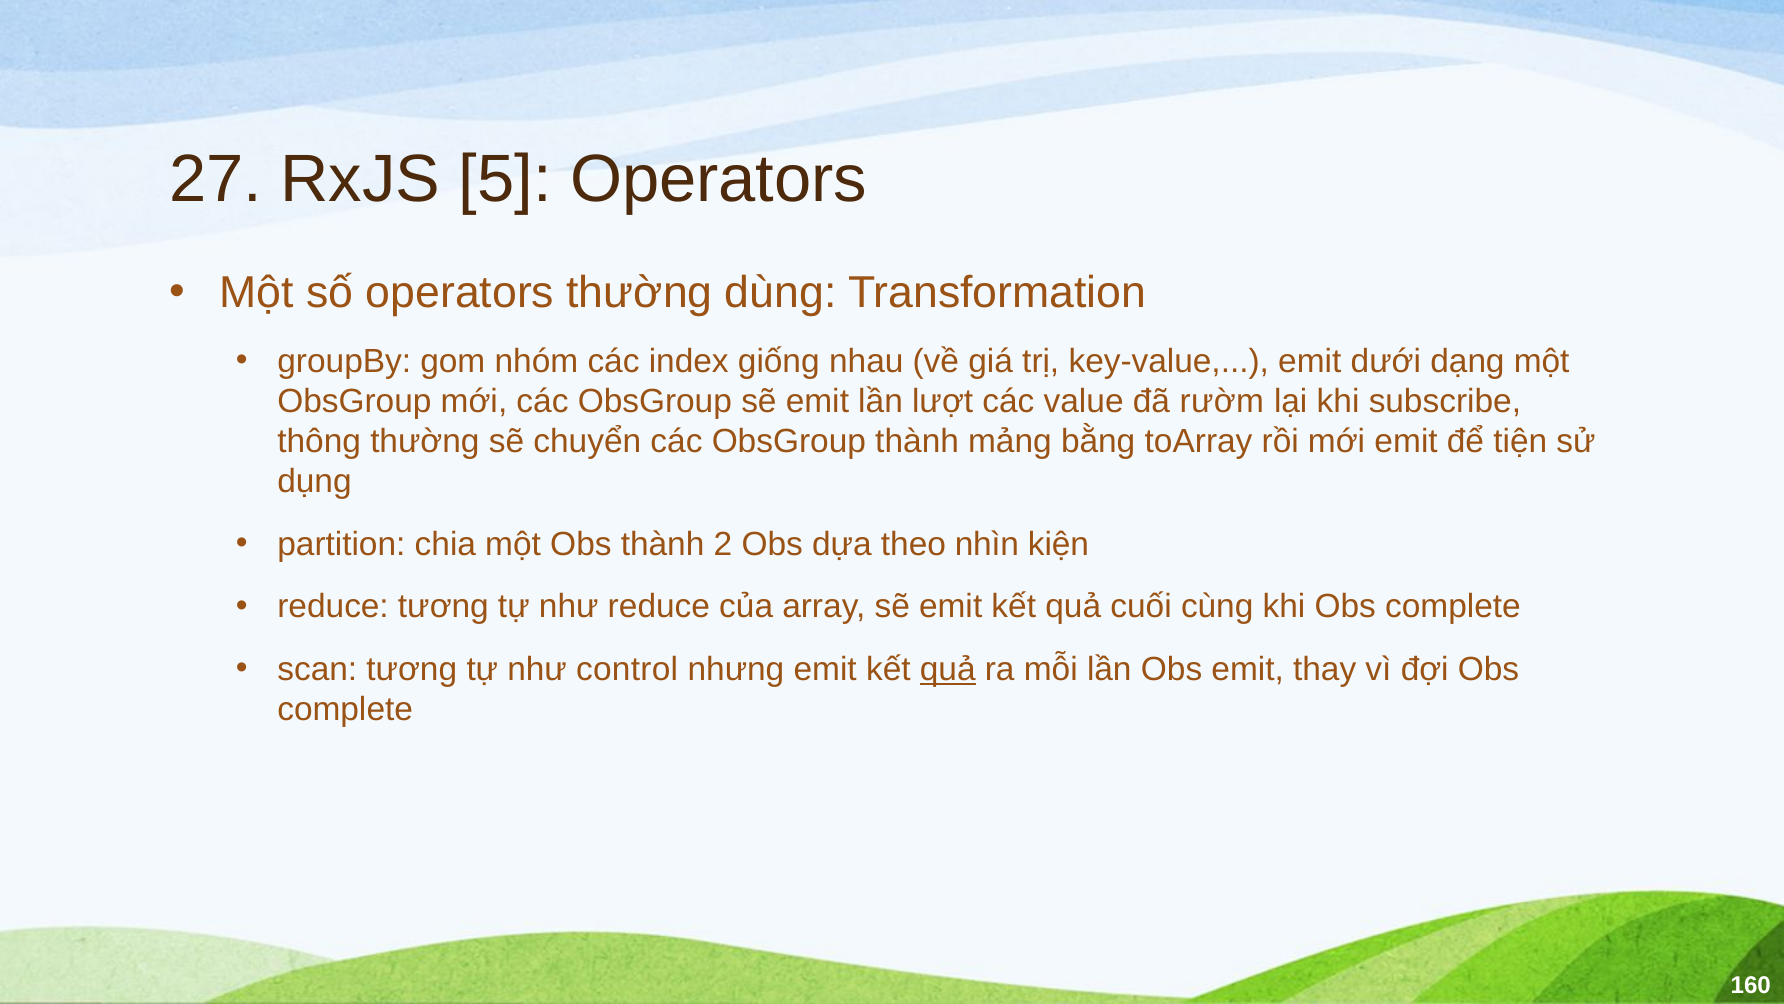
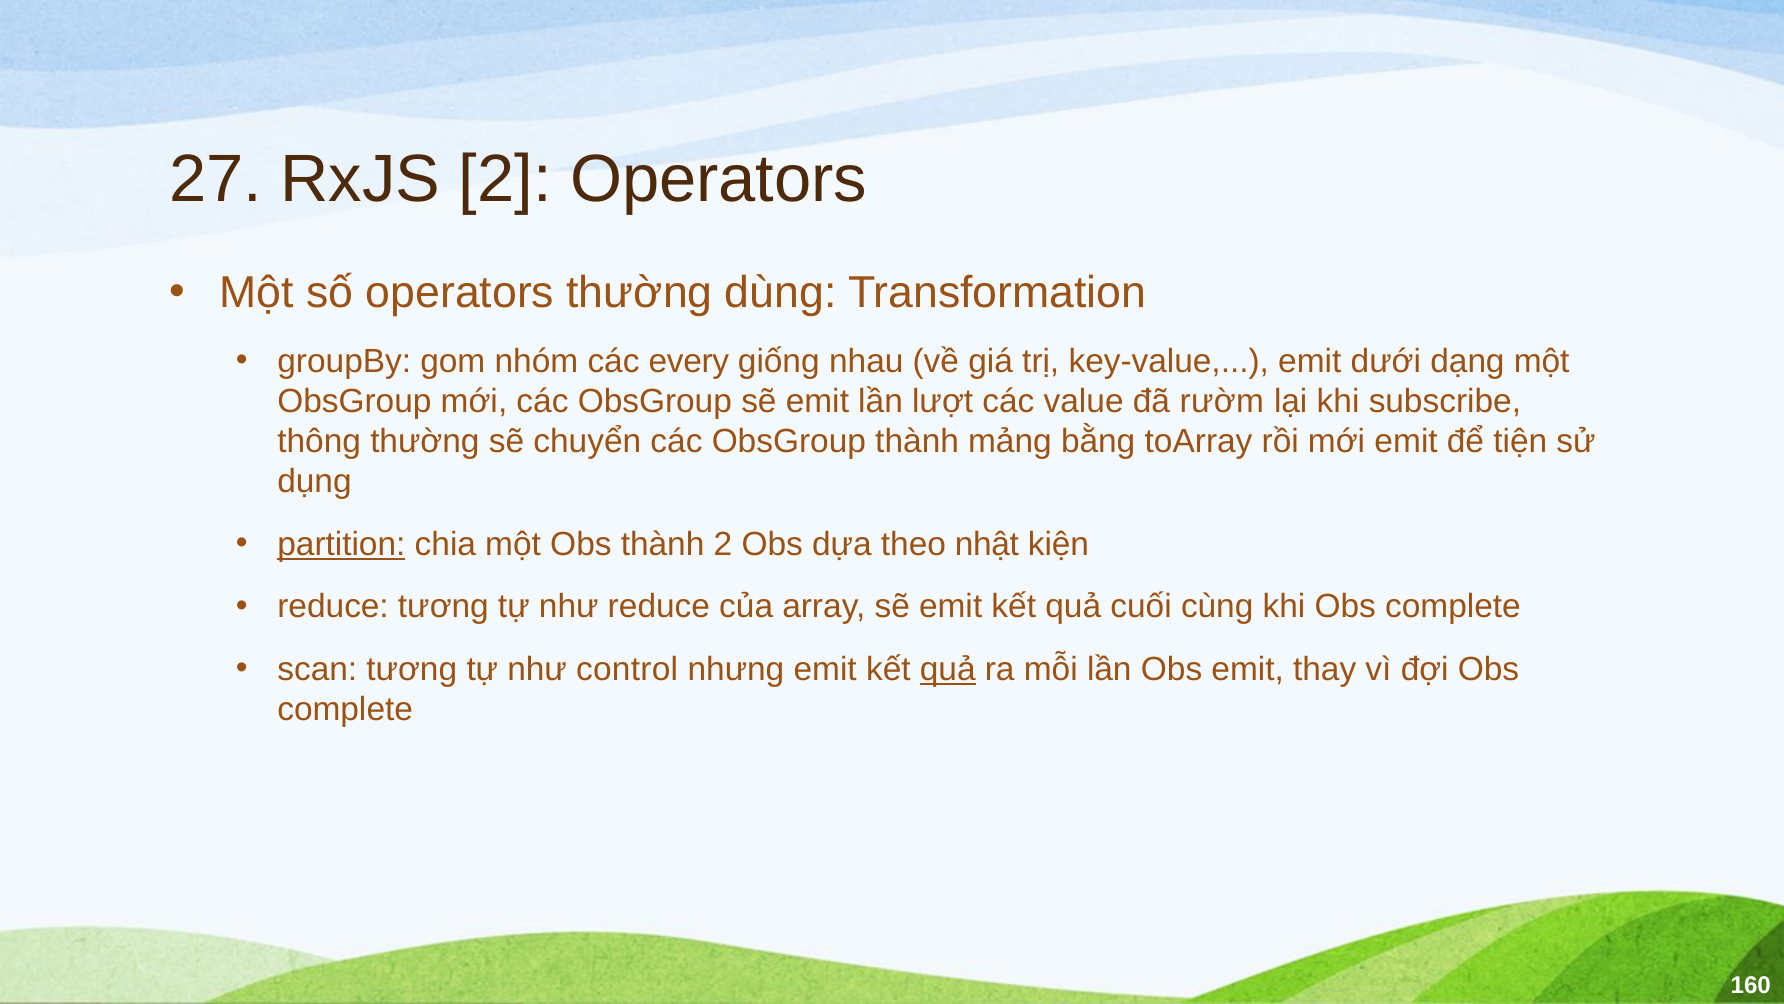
RxJS 5: 5 -> 2 (505, 180)
index: index -> every (689, 361)
partition underline: none -> present (341, 544)
nhìn: nhìn -> nhật (987, 544)
